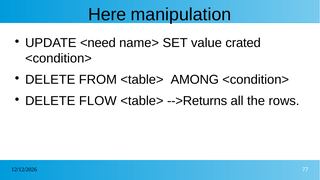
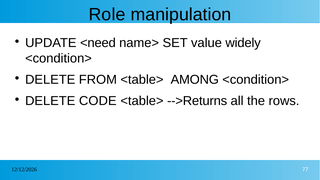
Here: Here -> Role (107, 14)
crated: crated -> widely (243, 43)
FLOW: FLOW -> CODE (98, 101)
